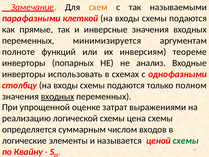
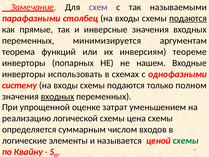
схем colour: orange -> purple (98, 7)
клеткой: клеткой -> столбец (80, 18)
подаются underline: none -> present (188, 18)
полноте: полноте -> теорема (18, 52)
анализ: анализ -> нашем (151, 63)
столбцу: столбцу -> систему (20, 85)
выражениями: выражениями -> уменьшением (158, 107)
